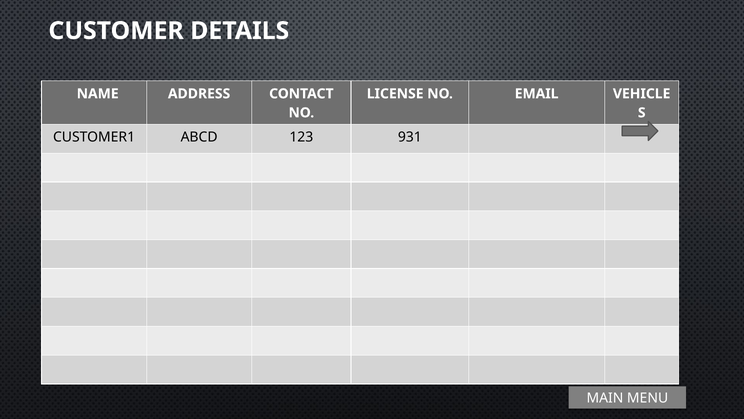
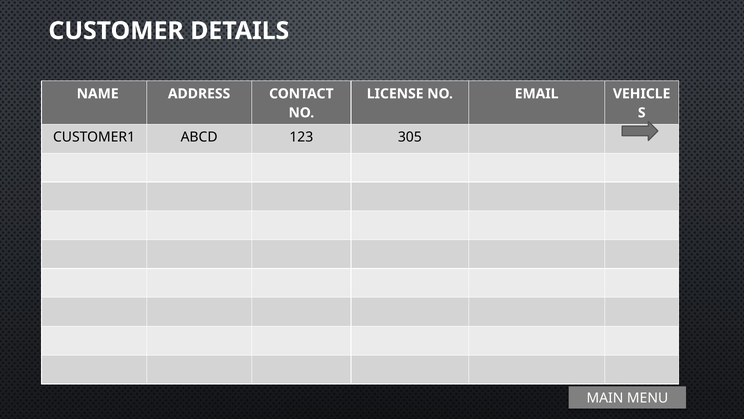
931: 931 -> 305 (410, 137)
